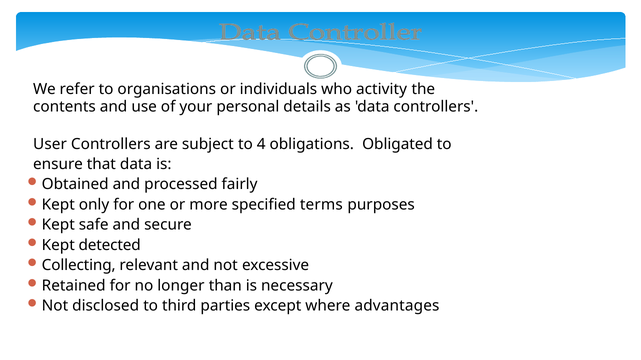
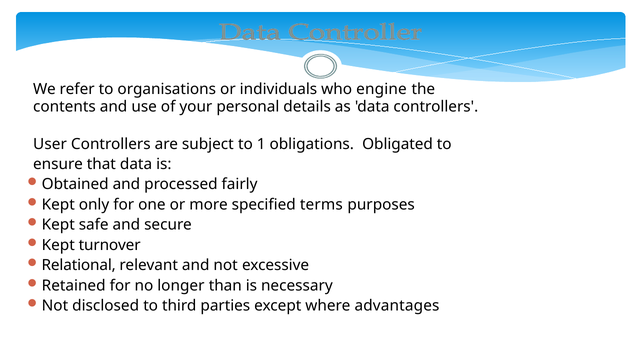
activity: activity -> engine (381, 89)
4: 4 -> 1 (261, 144)
detected: detected -> turnover (110, 245)
Collecting: Collecting -> Relational (79, 266)
